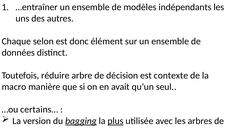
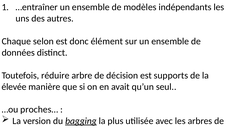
contexte: contexte -> supports (171, 76)
macro: macro -> élevée (14, 87)
certains…: certains… -> proches… (39, 110)
plus underline: present -> none (116, 121)
